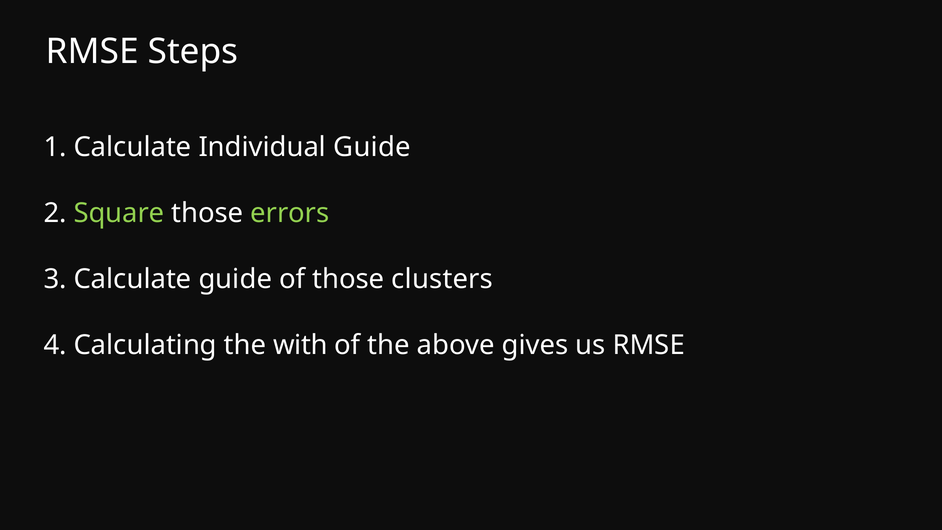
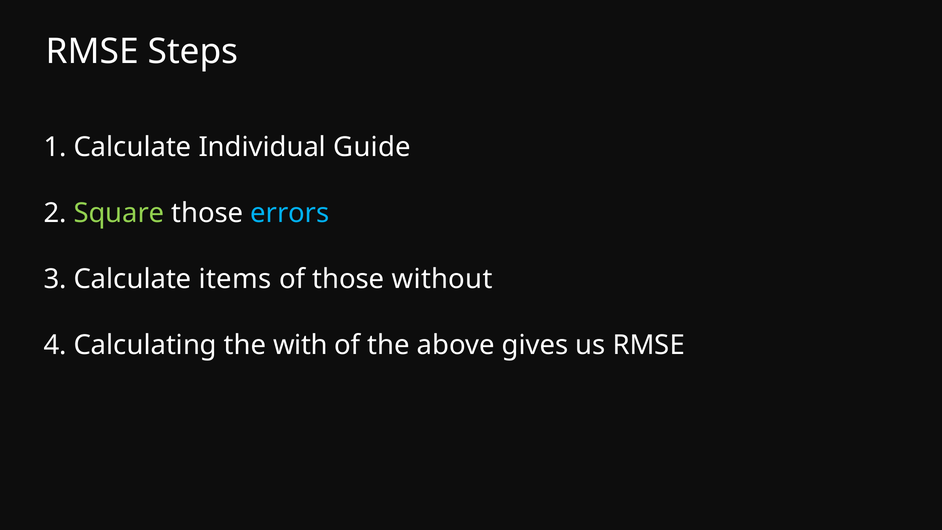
errors colour: light green -> light blue (290, 213)
Calculate guide: guide -> items (235, 279)
clusters: clusters -> without (442, 279)
